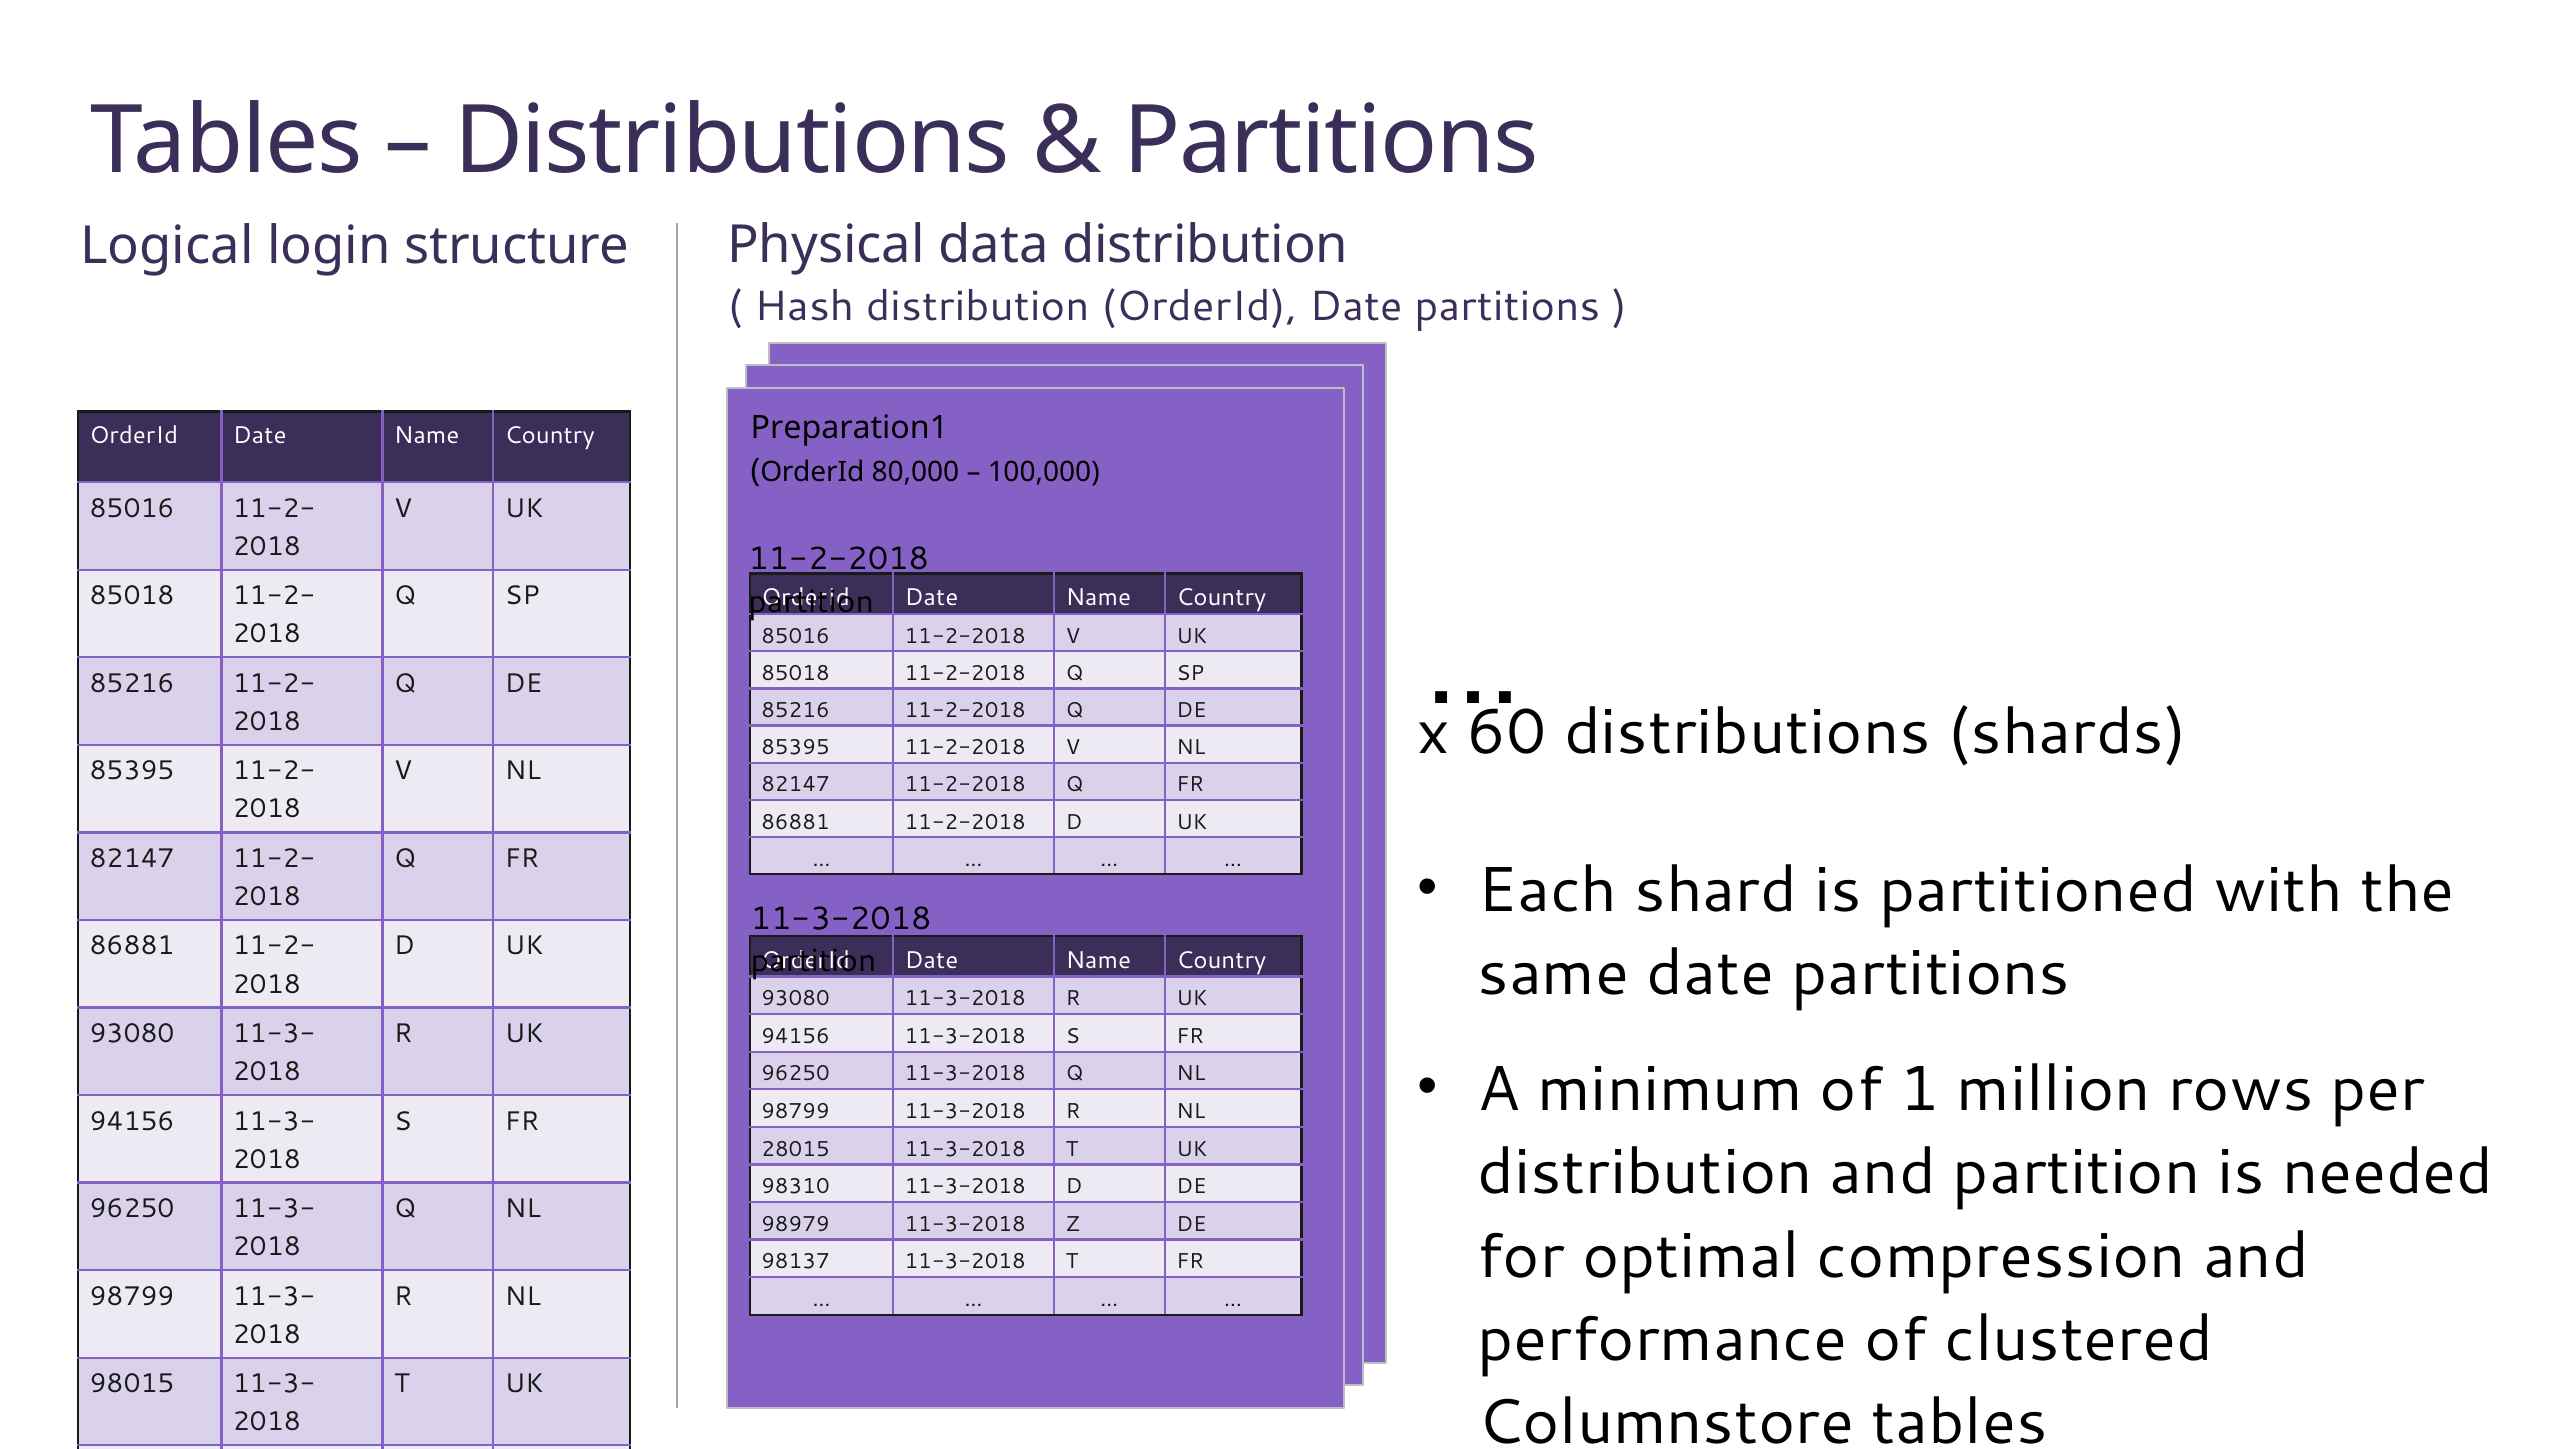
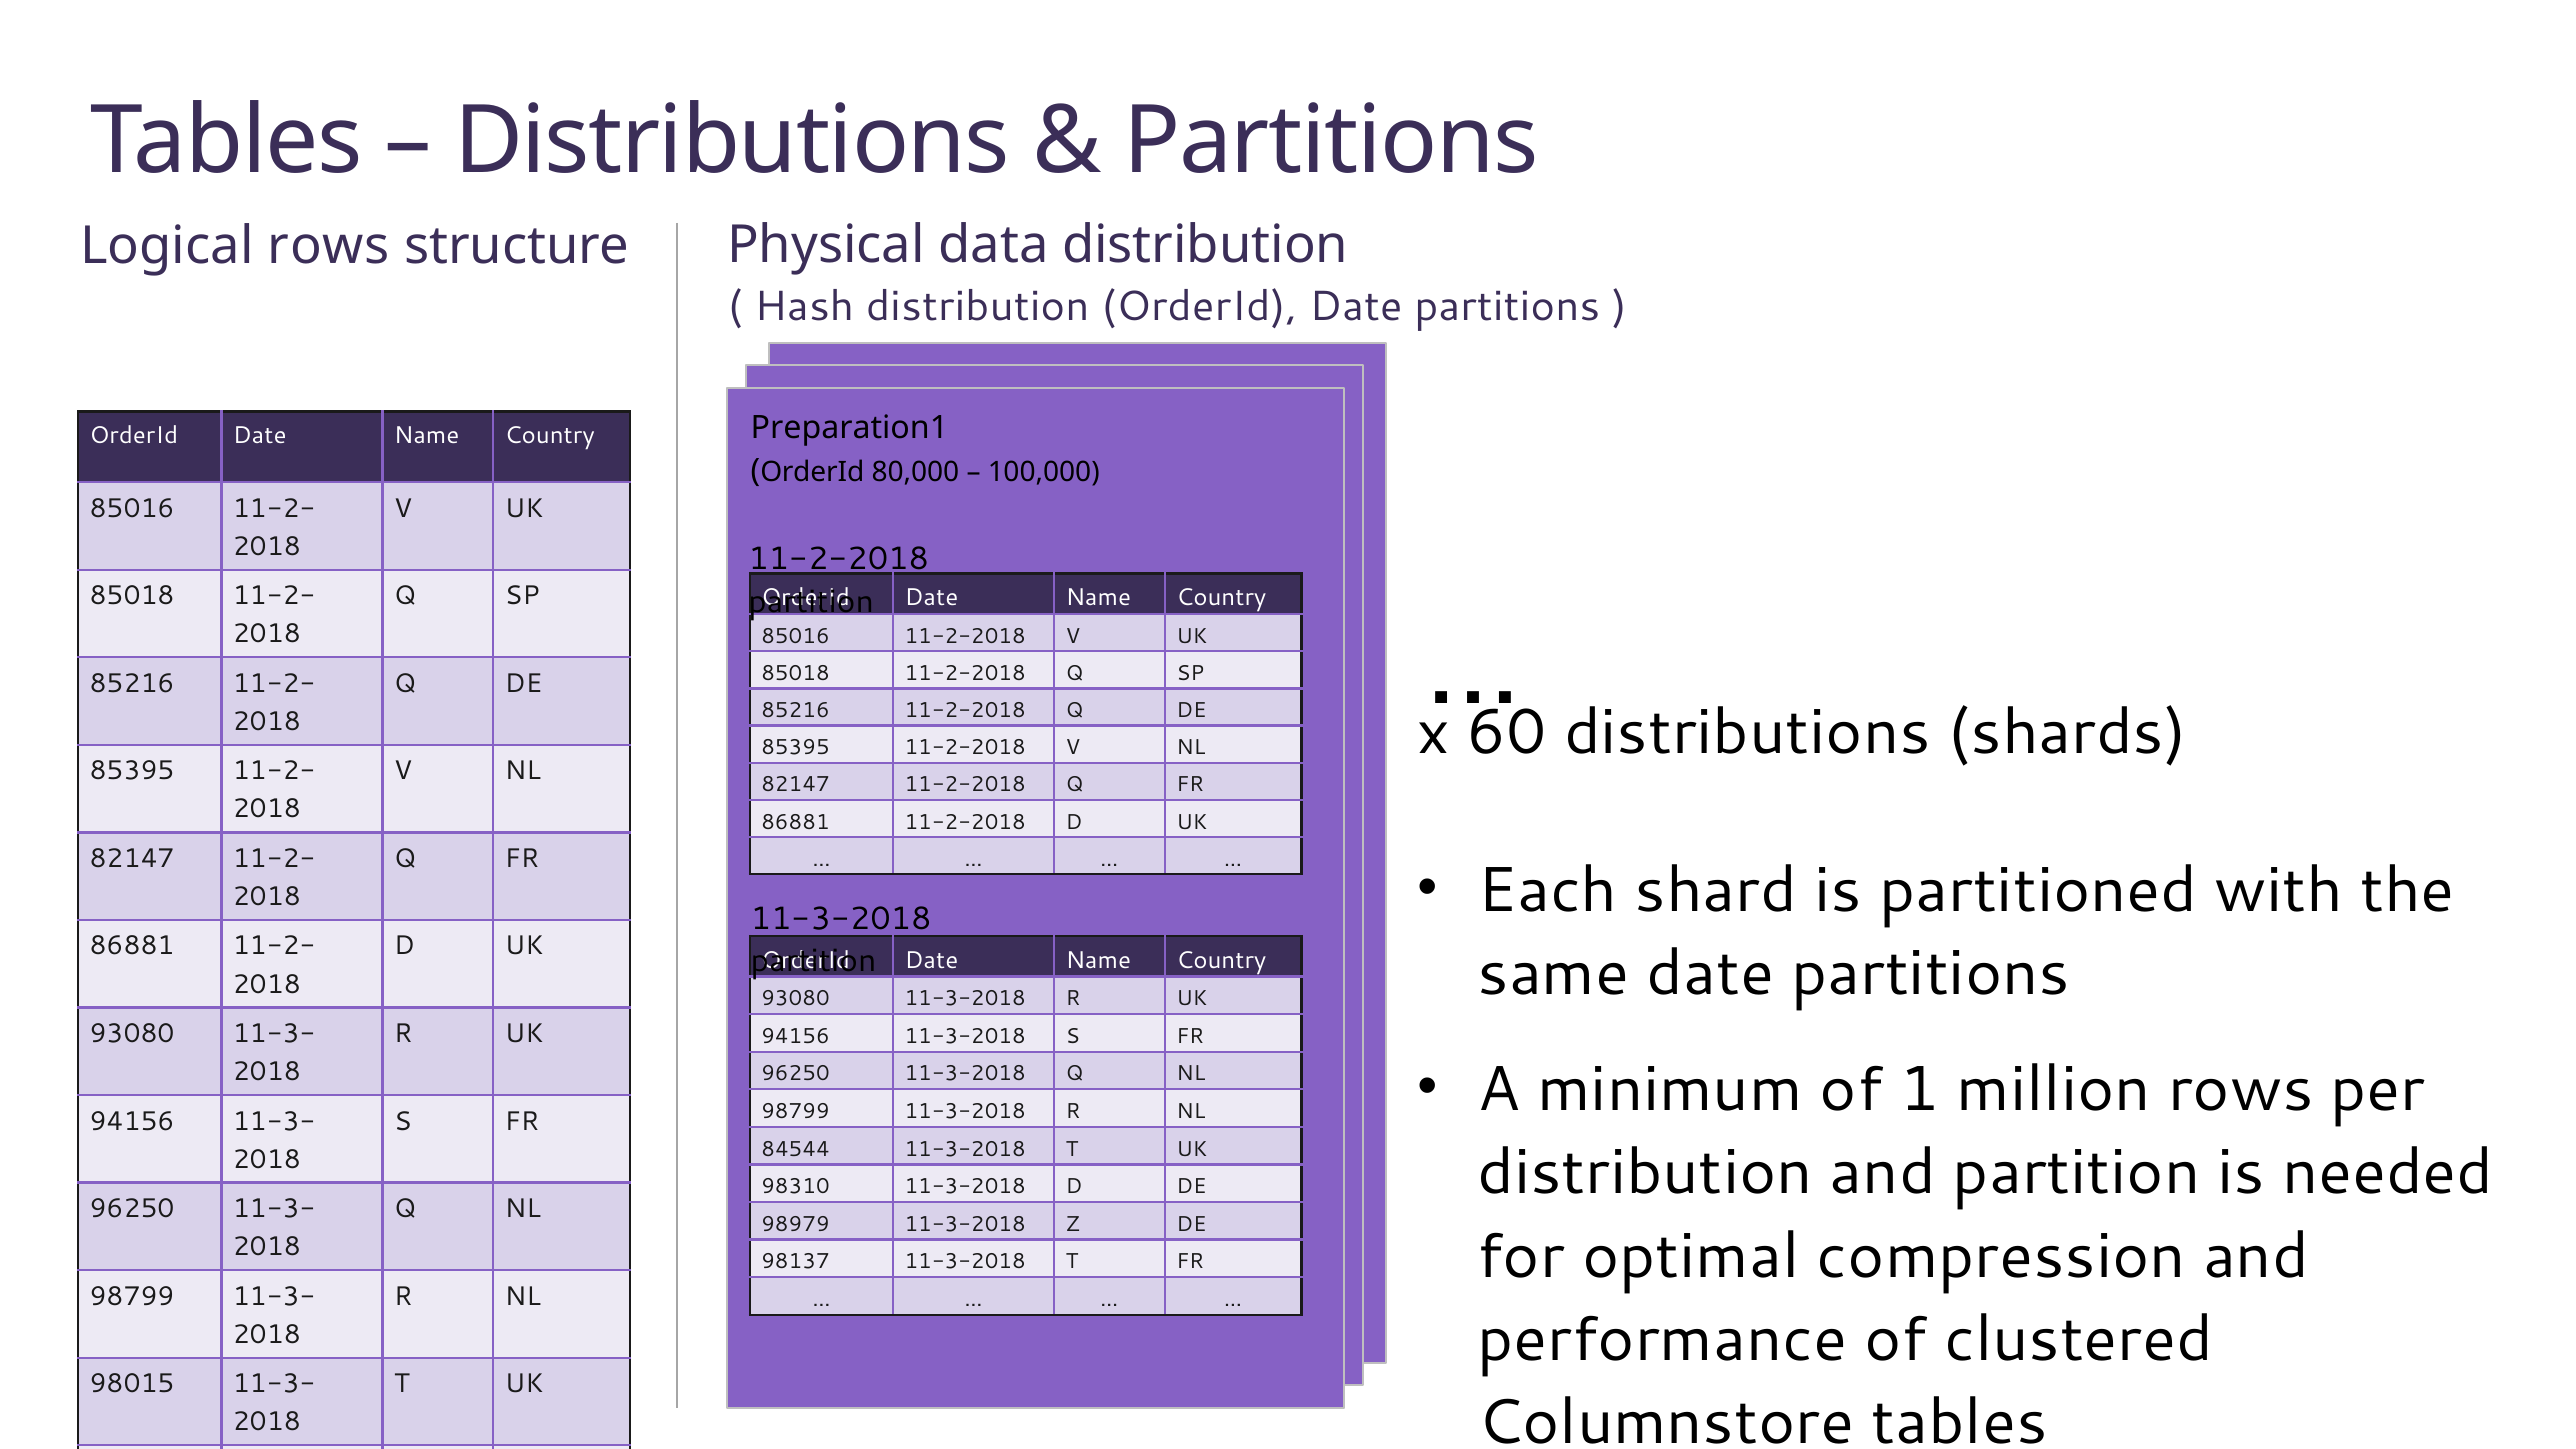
Logical login: login -> rows (329, 247)
28015: 28015 -> 84544 (796, 1149)
